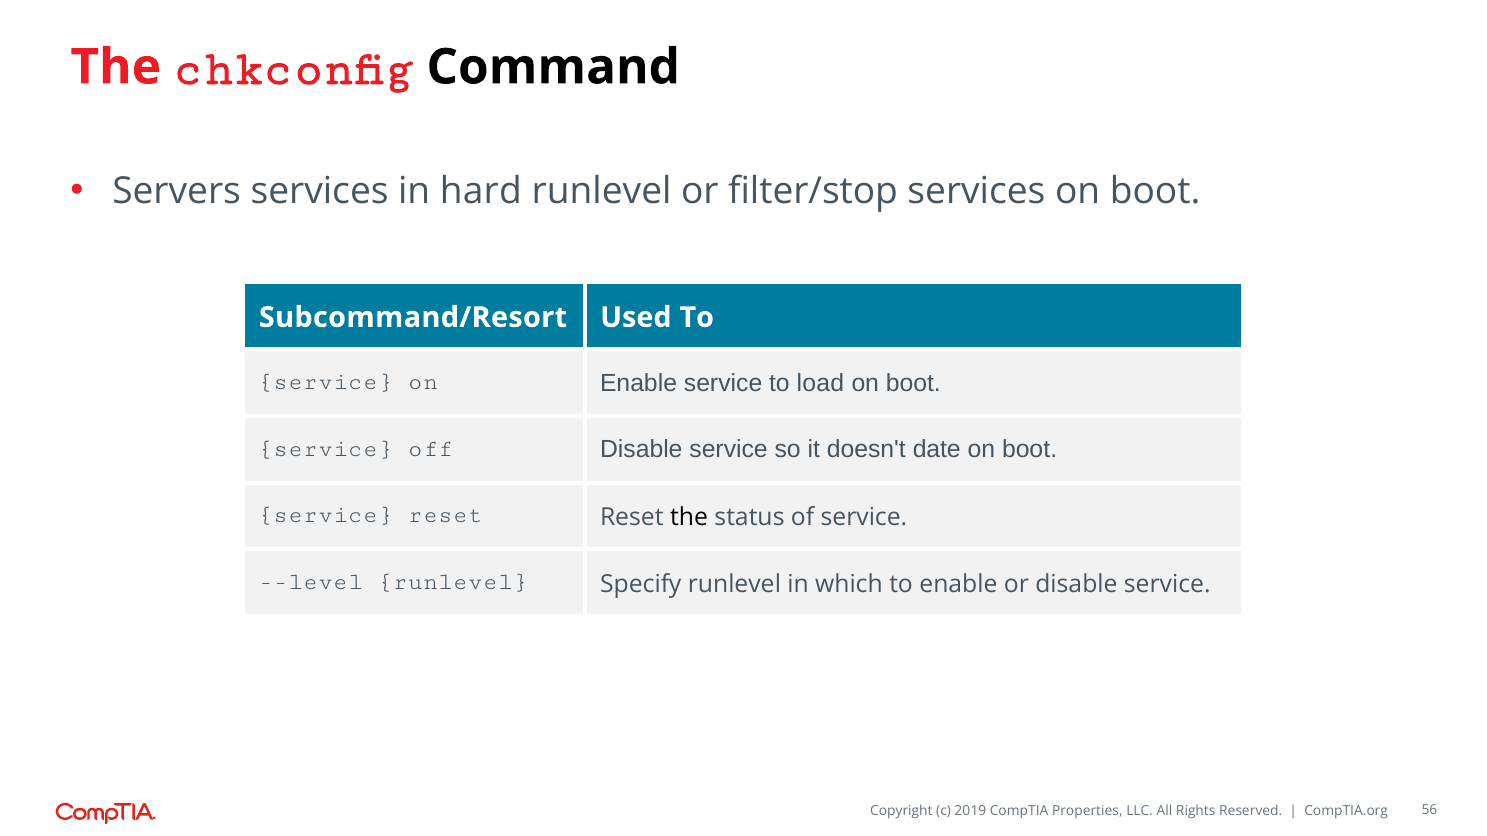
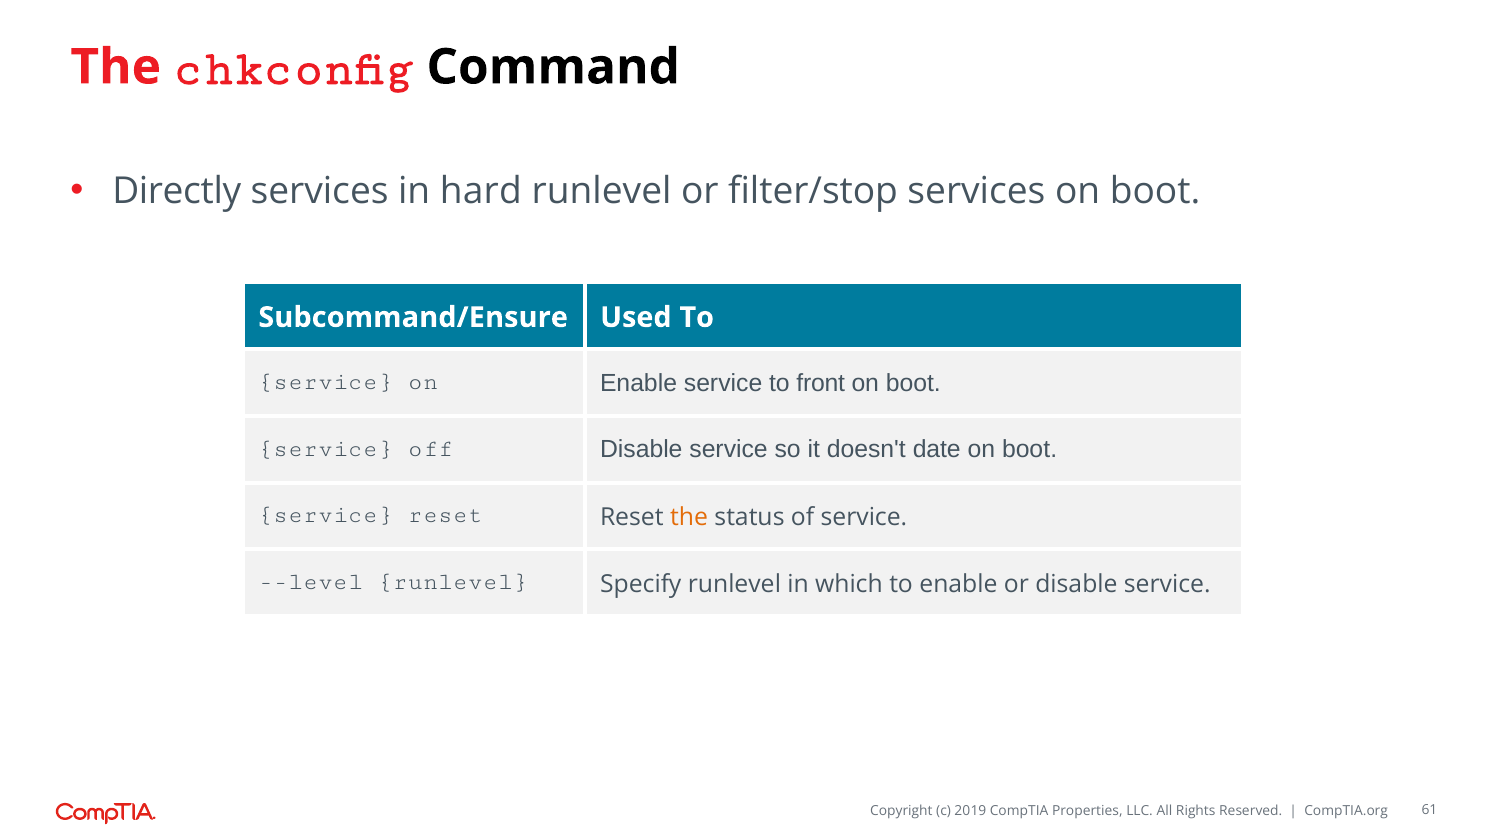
Servers: Servers -> Directly (177, 192)
Subcommand/Resort: Subcommand/Resort -> Subcommand/Ensure (413, 318)
load: load -> front (821, 383)
the colour: black -> orange (689, 518)
56: 56 -> 61 (1429, 810)
